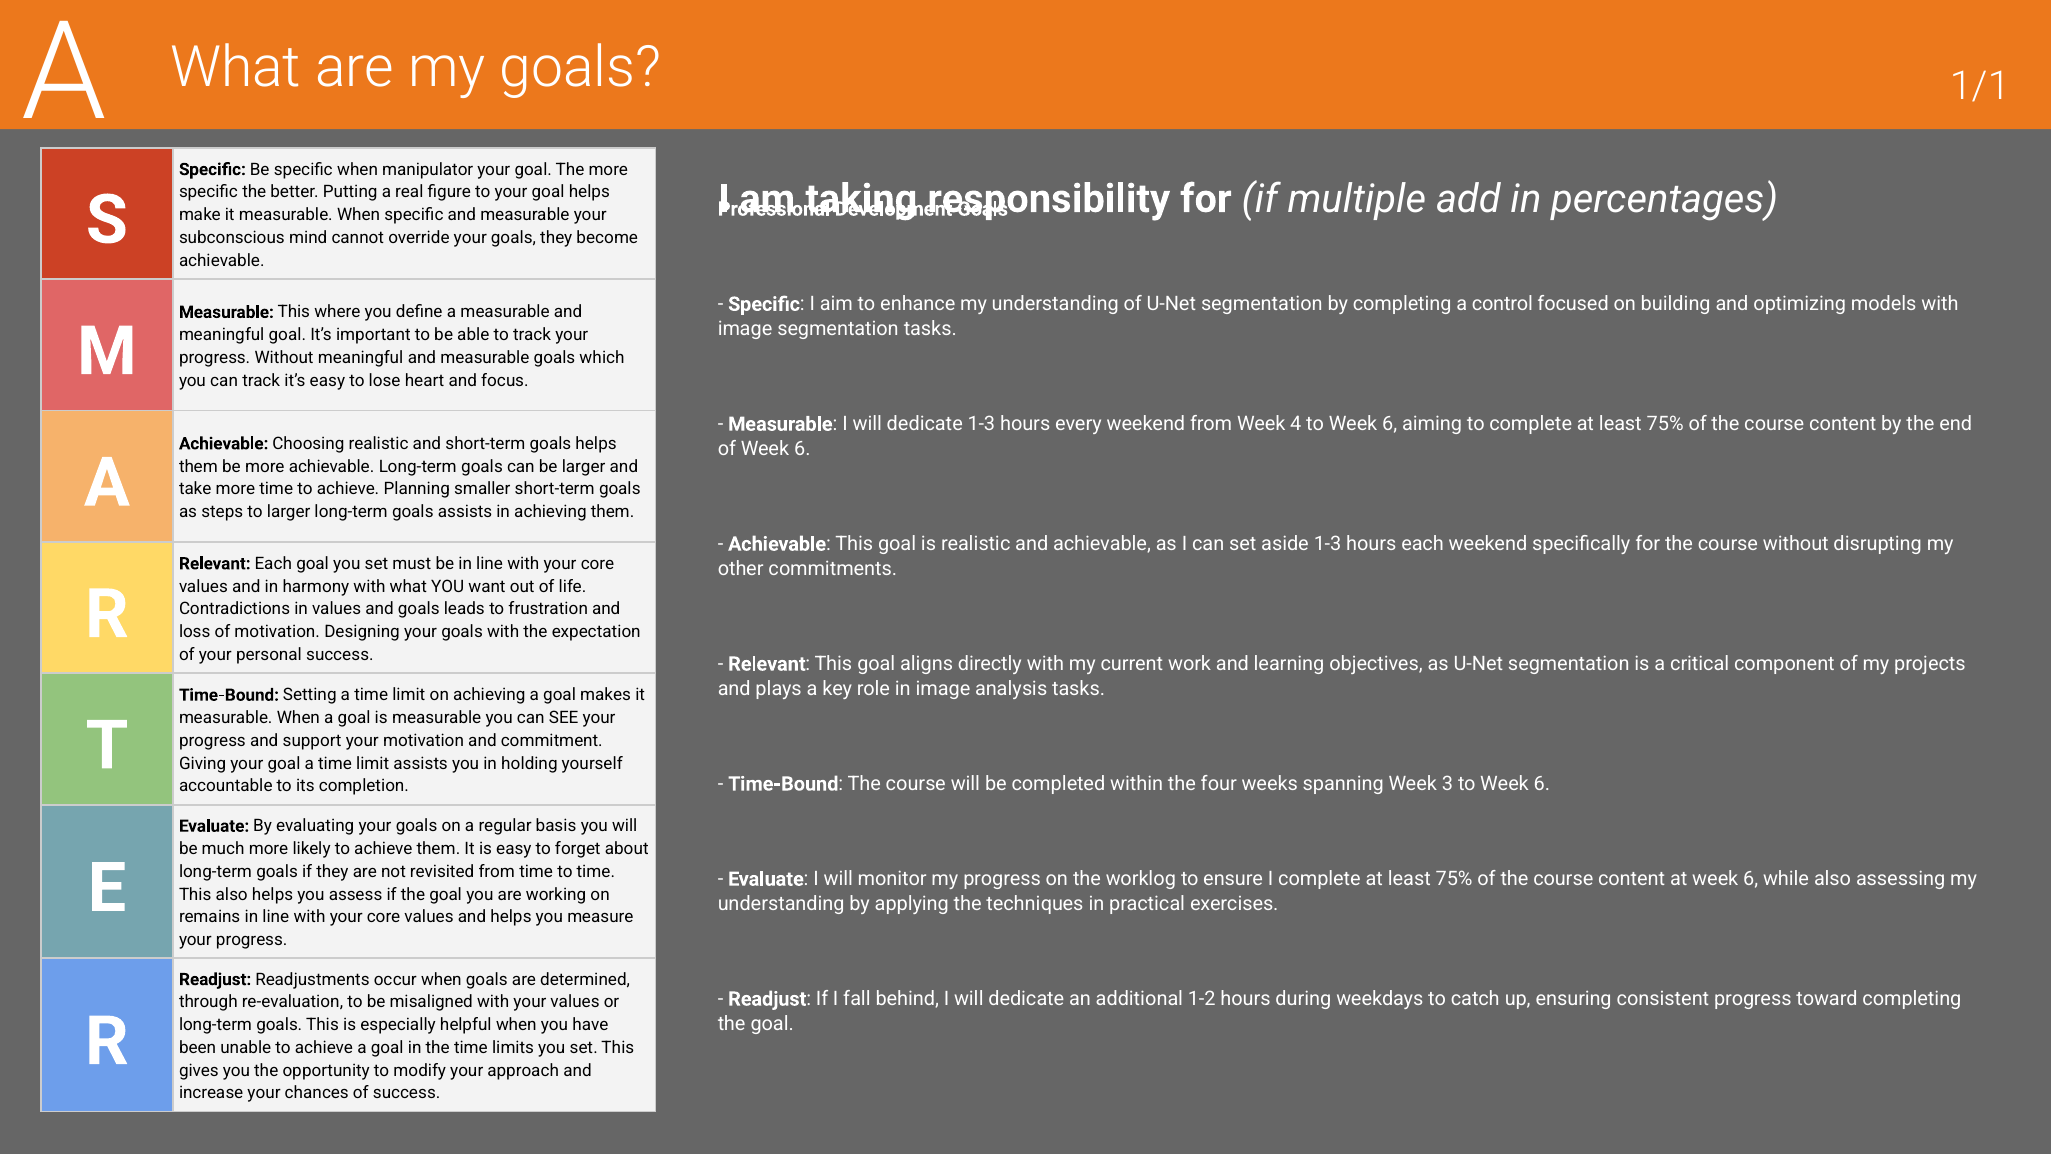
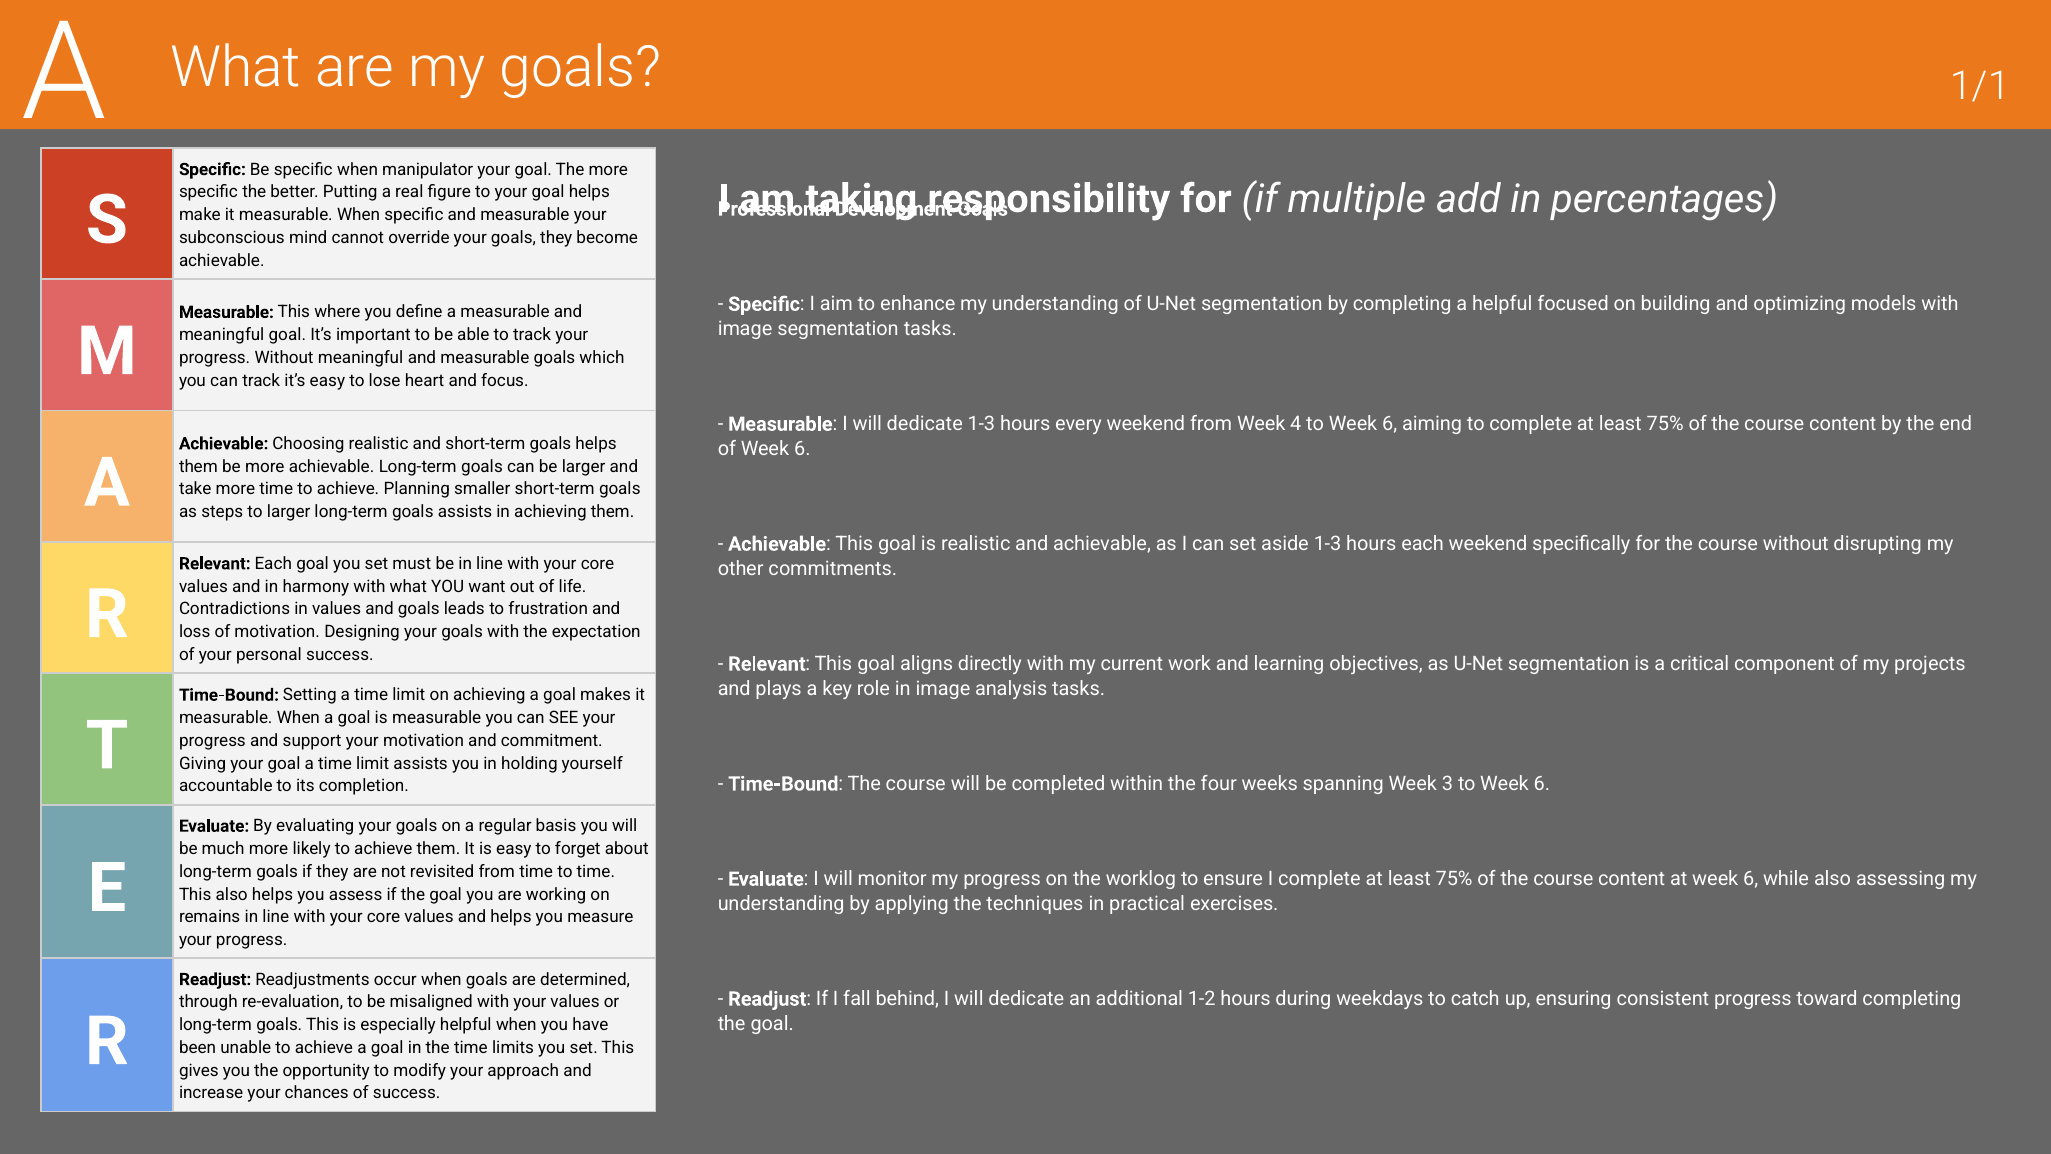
a control: control -> helpful (1502, 304)
